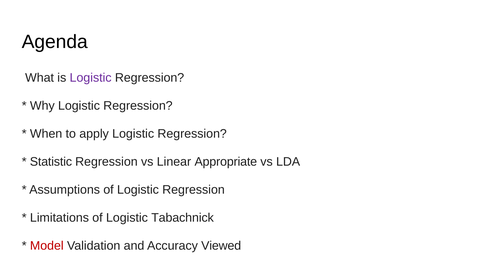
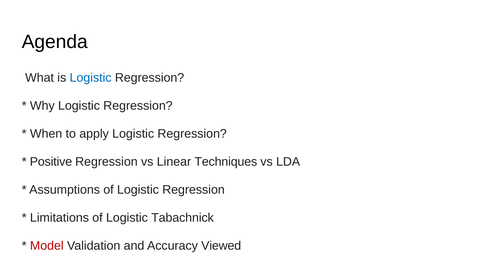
Logistic colour: purple -> blue (91, 78)
Statistic: Statistic -> Positive (51, 162)
Appropriate: Appropriate -> Techniques (226, 162)
